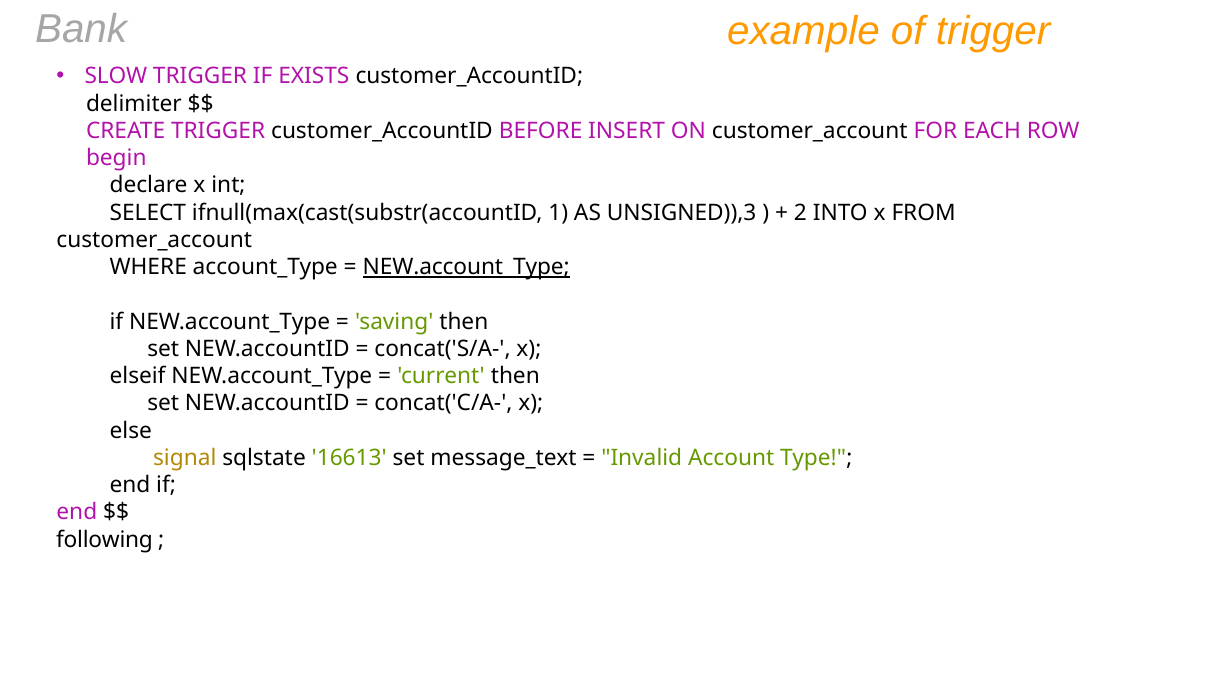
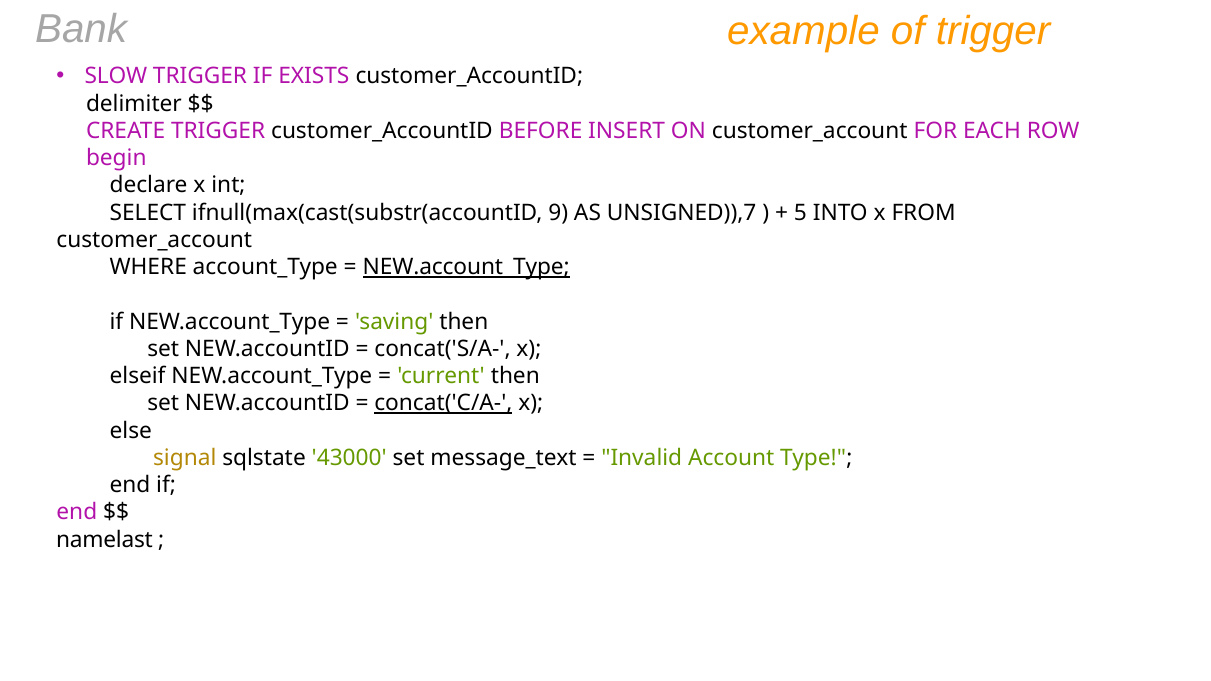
1: 1 -> 9 (558, 213)
UNSIGNED)),3: UNSIGNED)),3 -> UNSIGNED)),7 (682, 213)
2: 2 -> 5 (800, 213)
concat('C/A- underline: none -> present (443, 403)
16613: 16613 -> 43000 (349, 458)
following: following -> namelast (104, 540)
